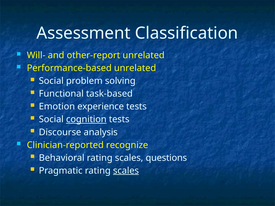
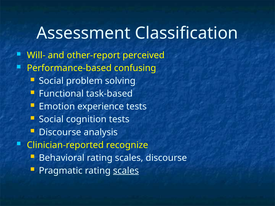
other-report unrelated: unrelated -> perceived (144, 55)
Performance-based unrelated: unrelated -> confusing (135, 68)
cognition underline: present -> none (86, 120)
scales questions: questions -> discourse (166, 158)
